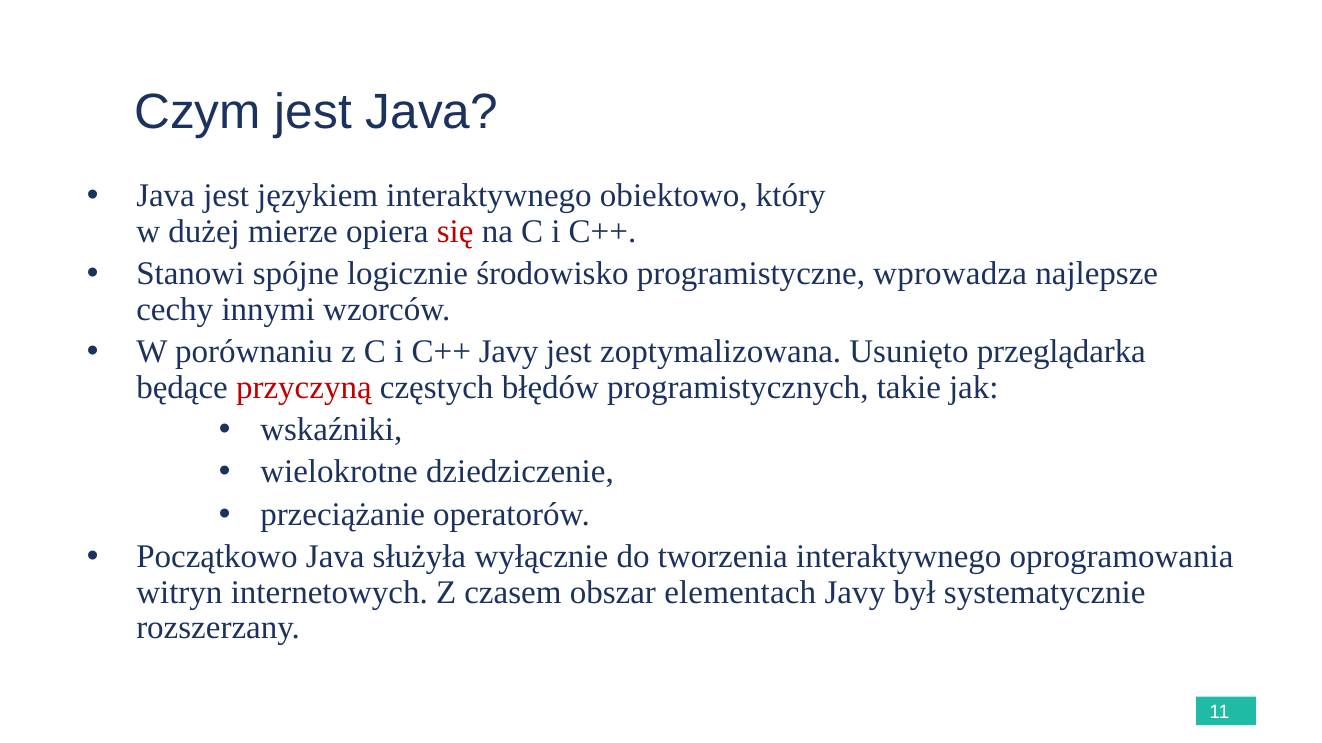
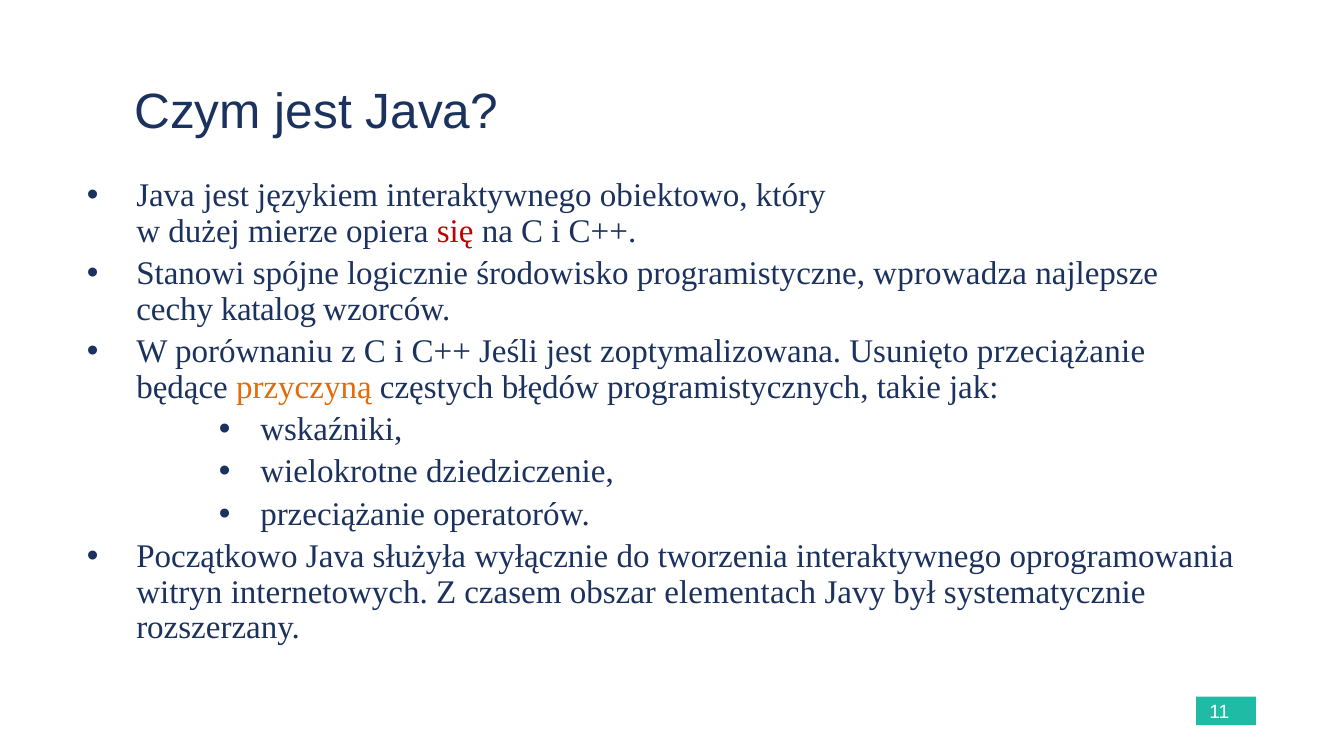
innymi: innymi -> katalog (268, 310)
C++ Javy: Javy -> Jeśli (508, 352)
Usunięto przeglądarka: przeglądarka -> przeciążanie (1061, 352)
przyczyną colour: red -> orange (304, 388)
